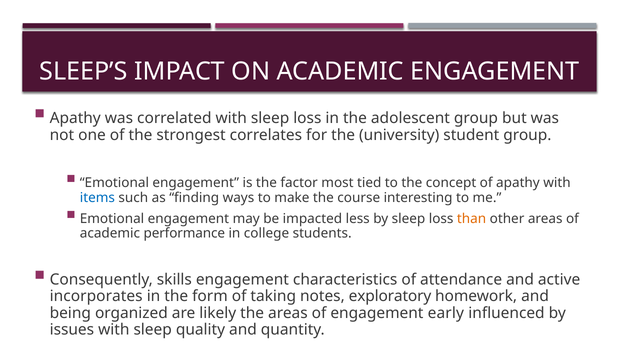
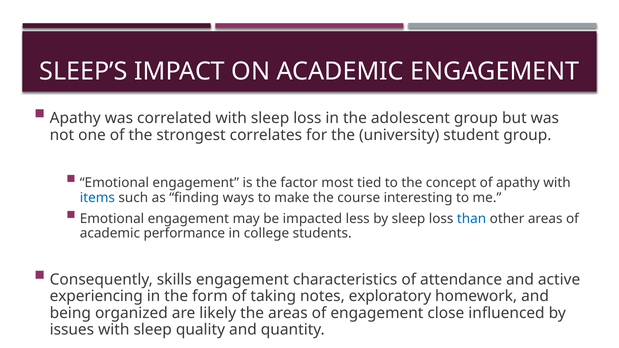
than colour: orange -> blue (472, 219)
incorporates: incorporates -> experiencing (96, 296)
early: early -> close (446, 313)
